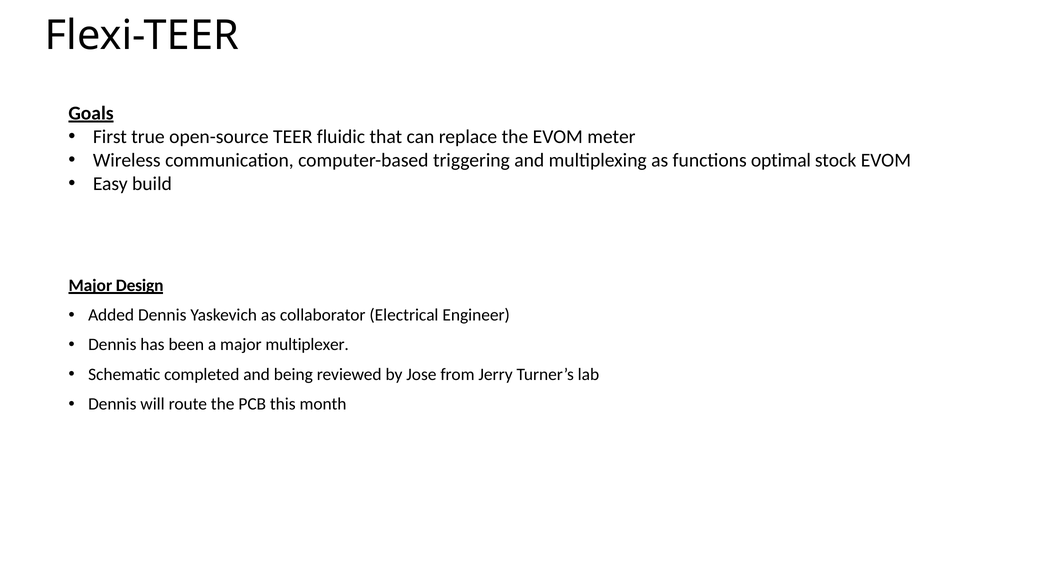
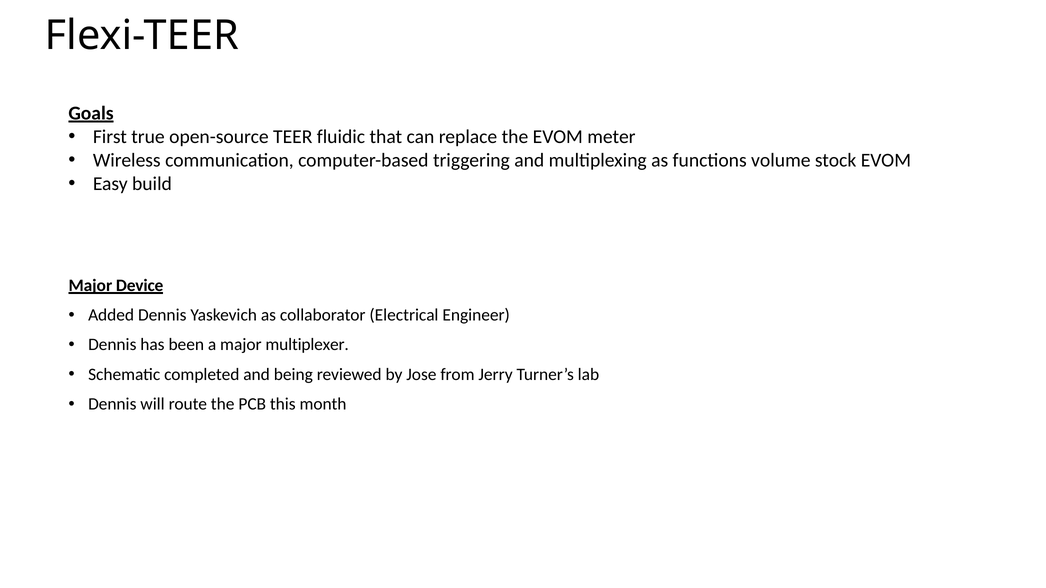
optimal: optimal -> volume (781, 160)
Design: Design -> Device (140, 286)
